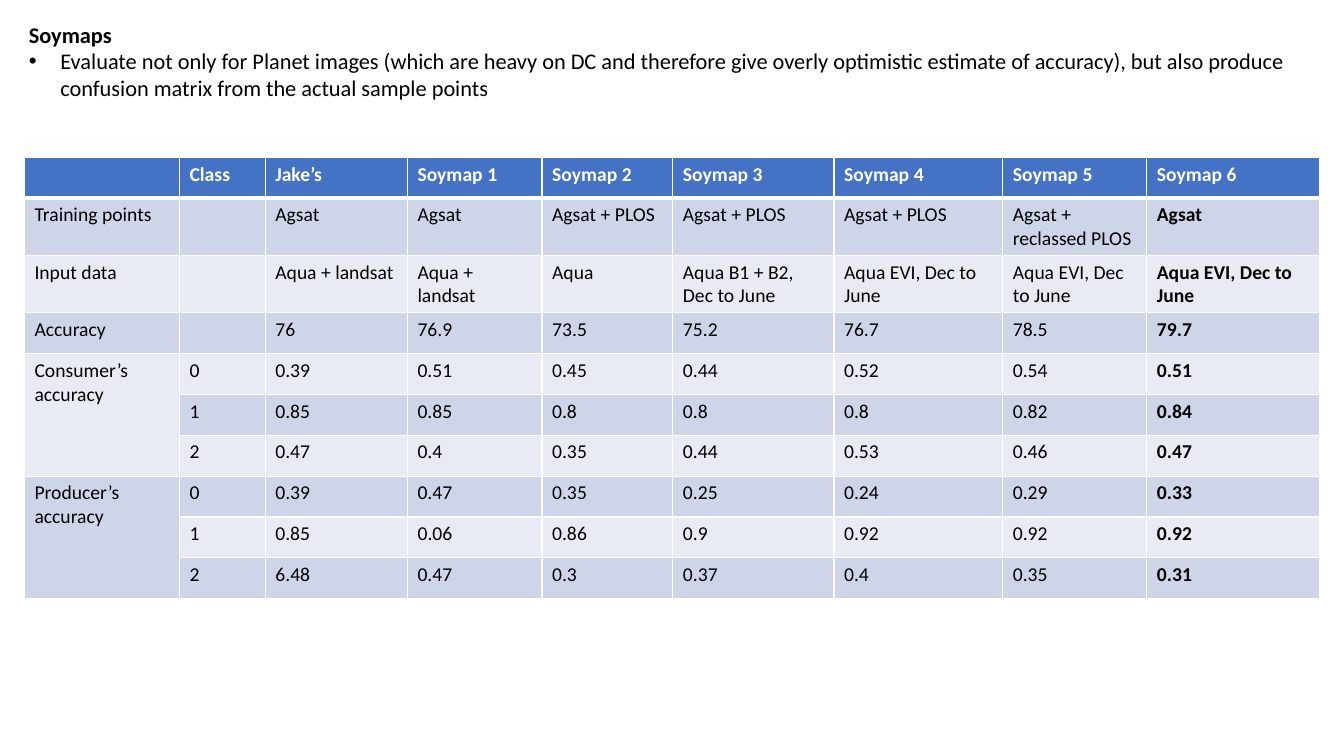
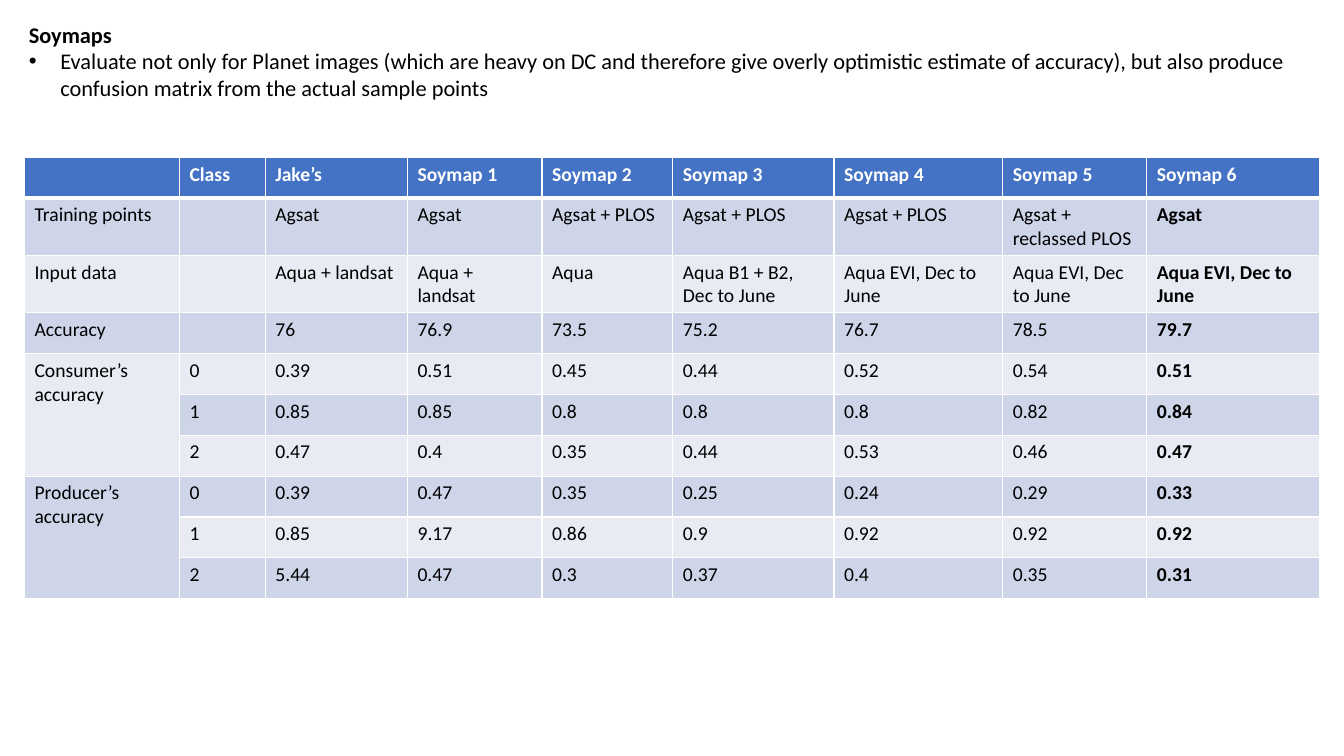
0.06: 0.06 -> 9.17 (435, 534)
6.48: 6.48 -> 5.44 (293, 575)
